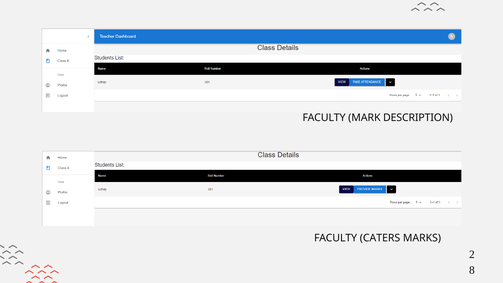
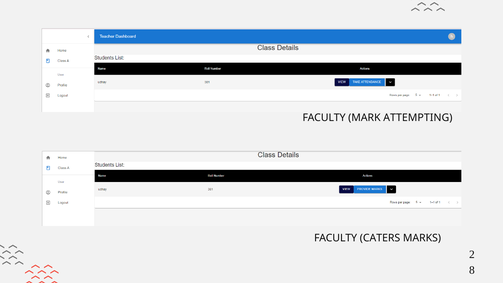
DESCRIPTION: DESCRIPTION -> ATTEMPTING (418, 118)
